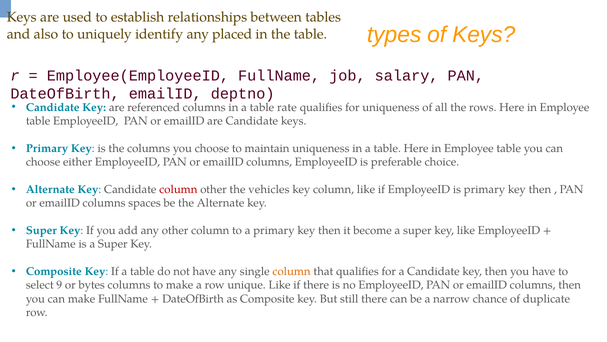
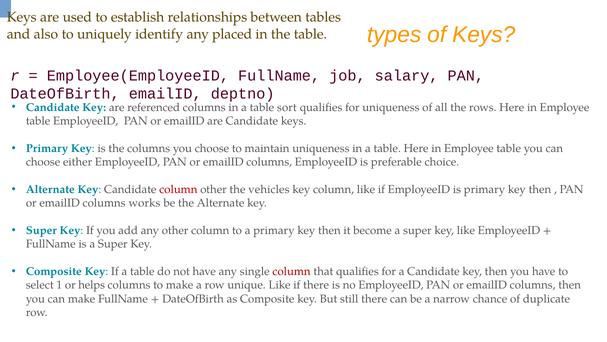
rate: rate -> sort (287, 107)
spaces: spaces -> works (144, 203)
column colour: orange -> red (292, 271)
9: 9 -> 1 (59, 285)
bytes: bytes -> helps (92, 285)
